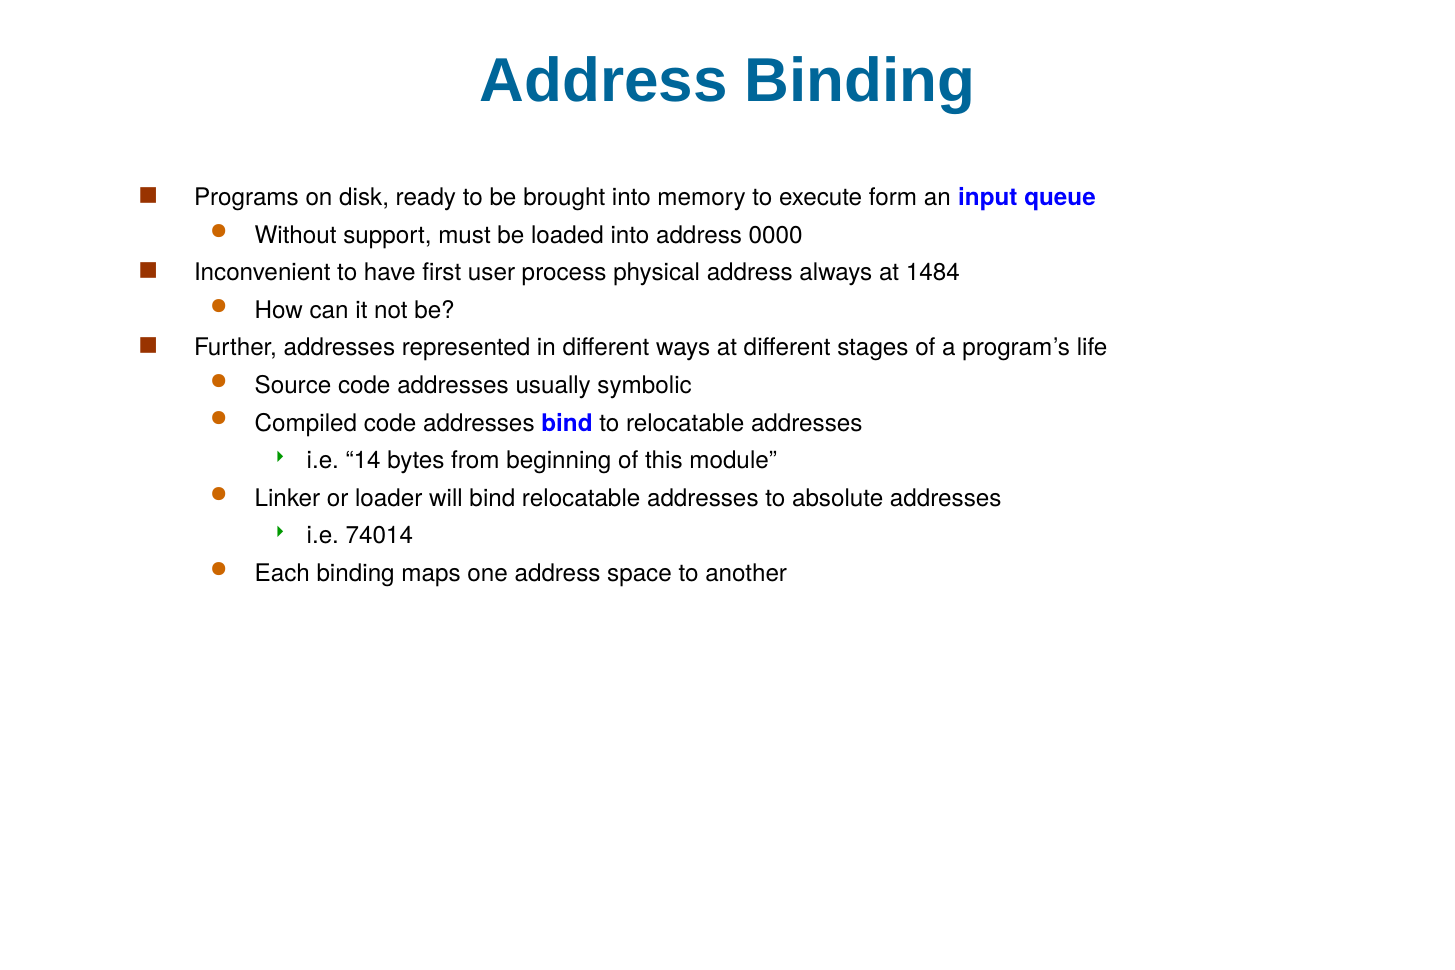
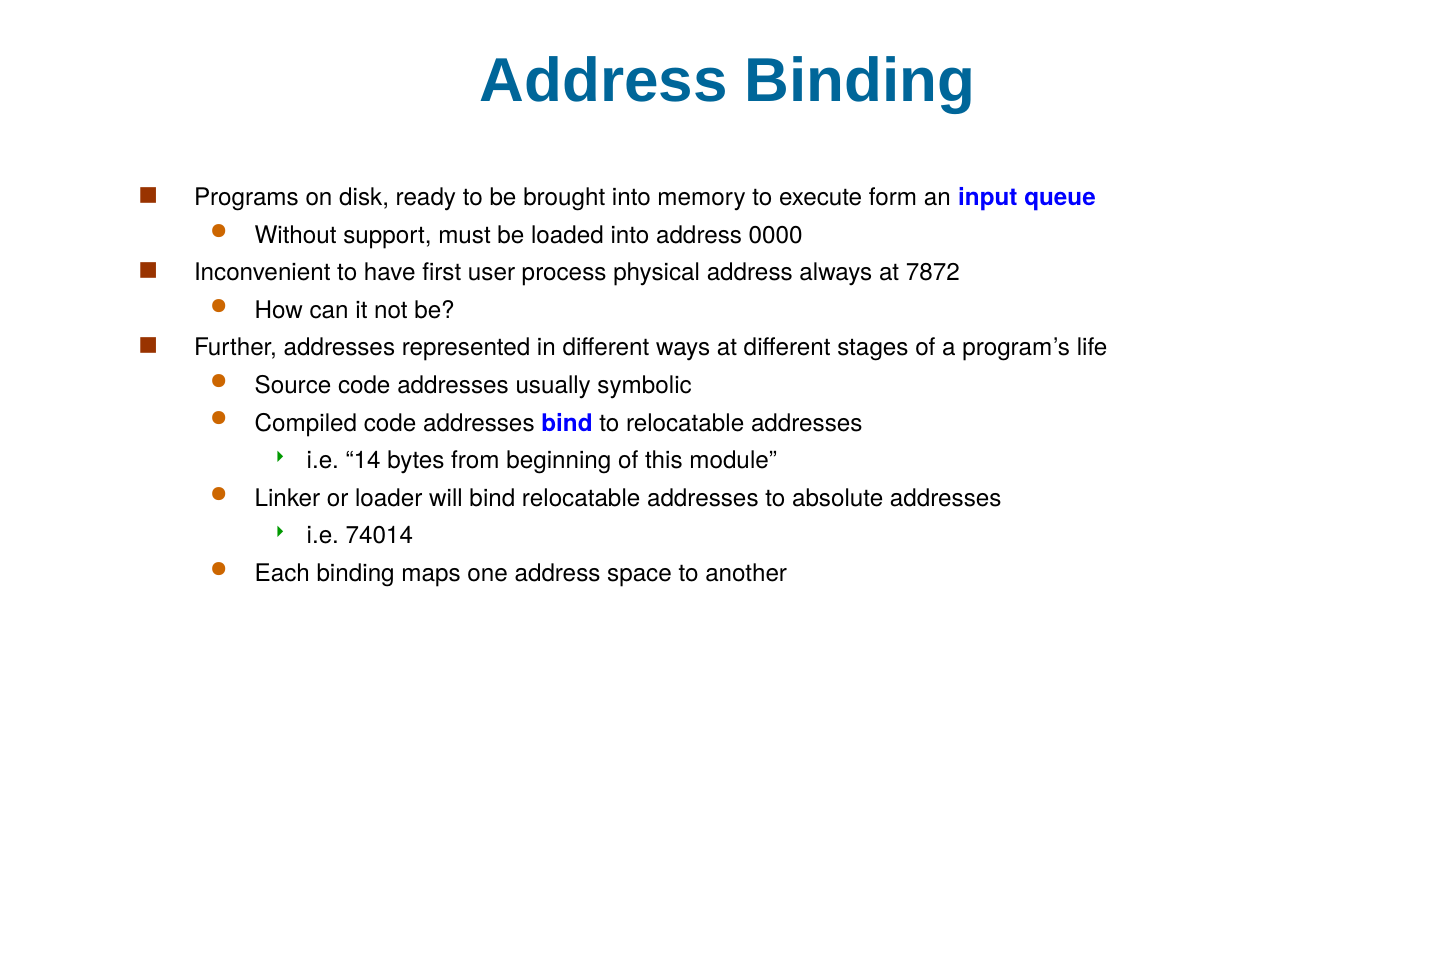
1484: 1484 -> 7872 (933, 273)
